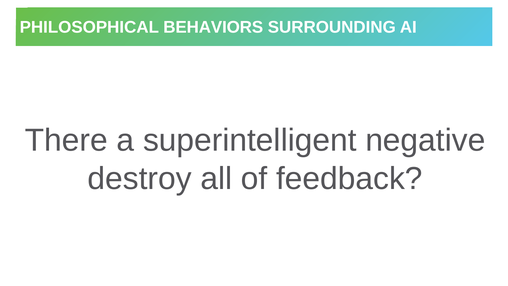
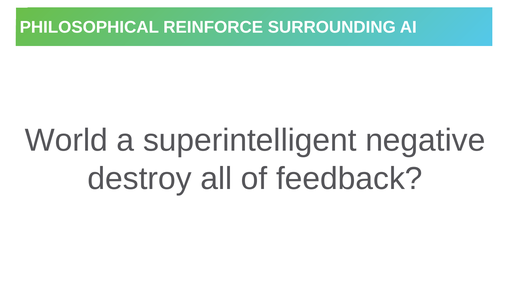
BEHAVIORS: BEHAVIORS -> REINFORCE (213, 27)
There: There -> World (66, 140)
